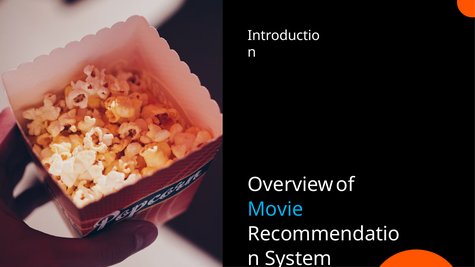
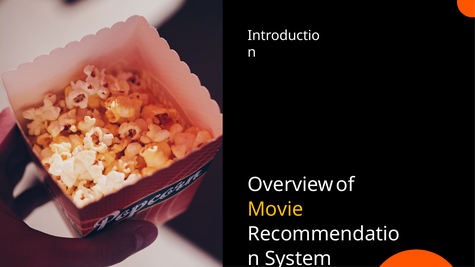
Movie colour: light blue -> yellow (275, 209)
